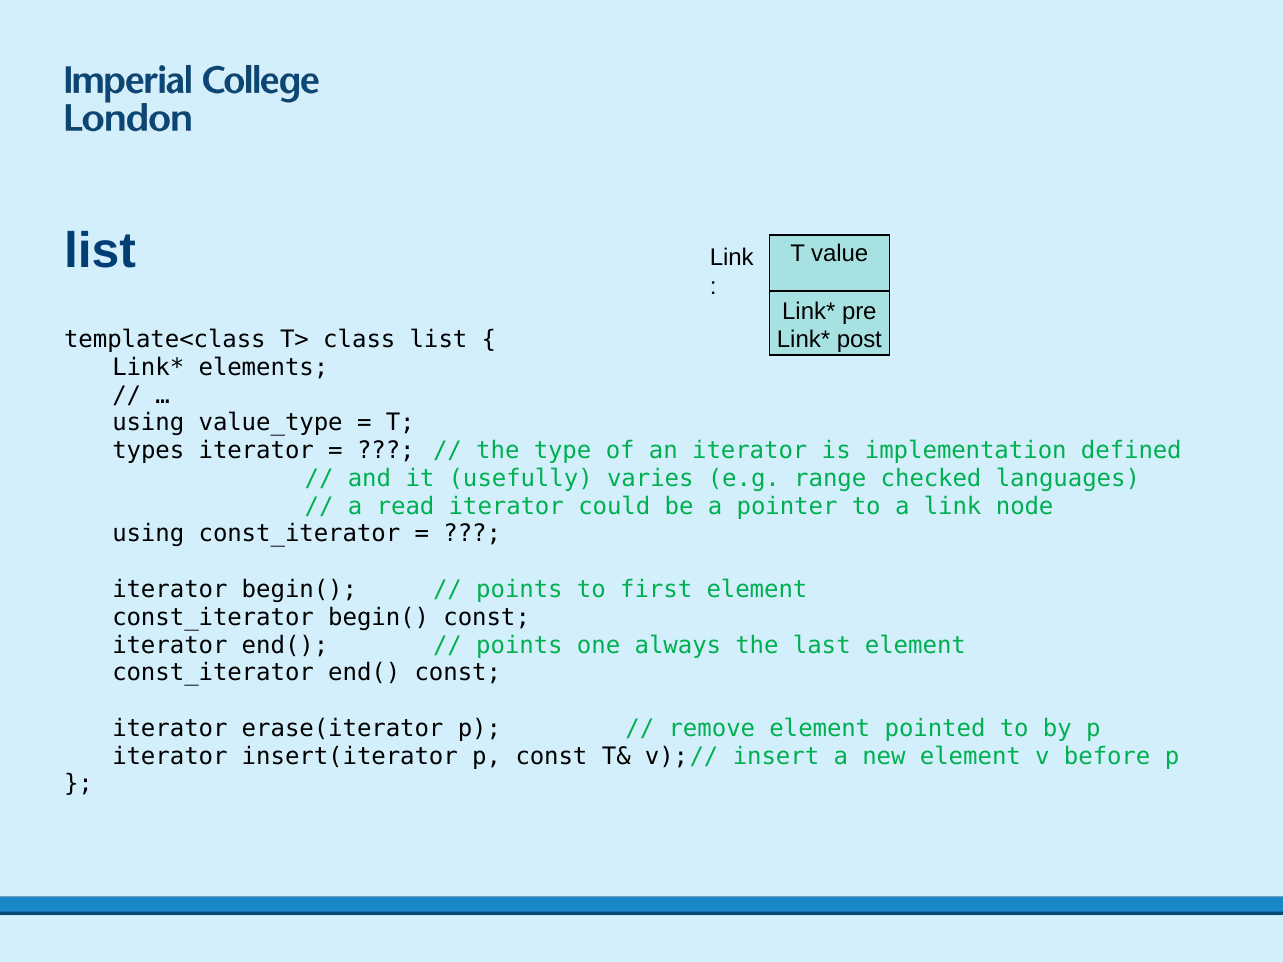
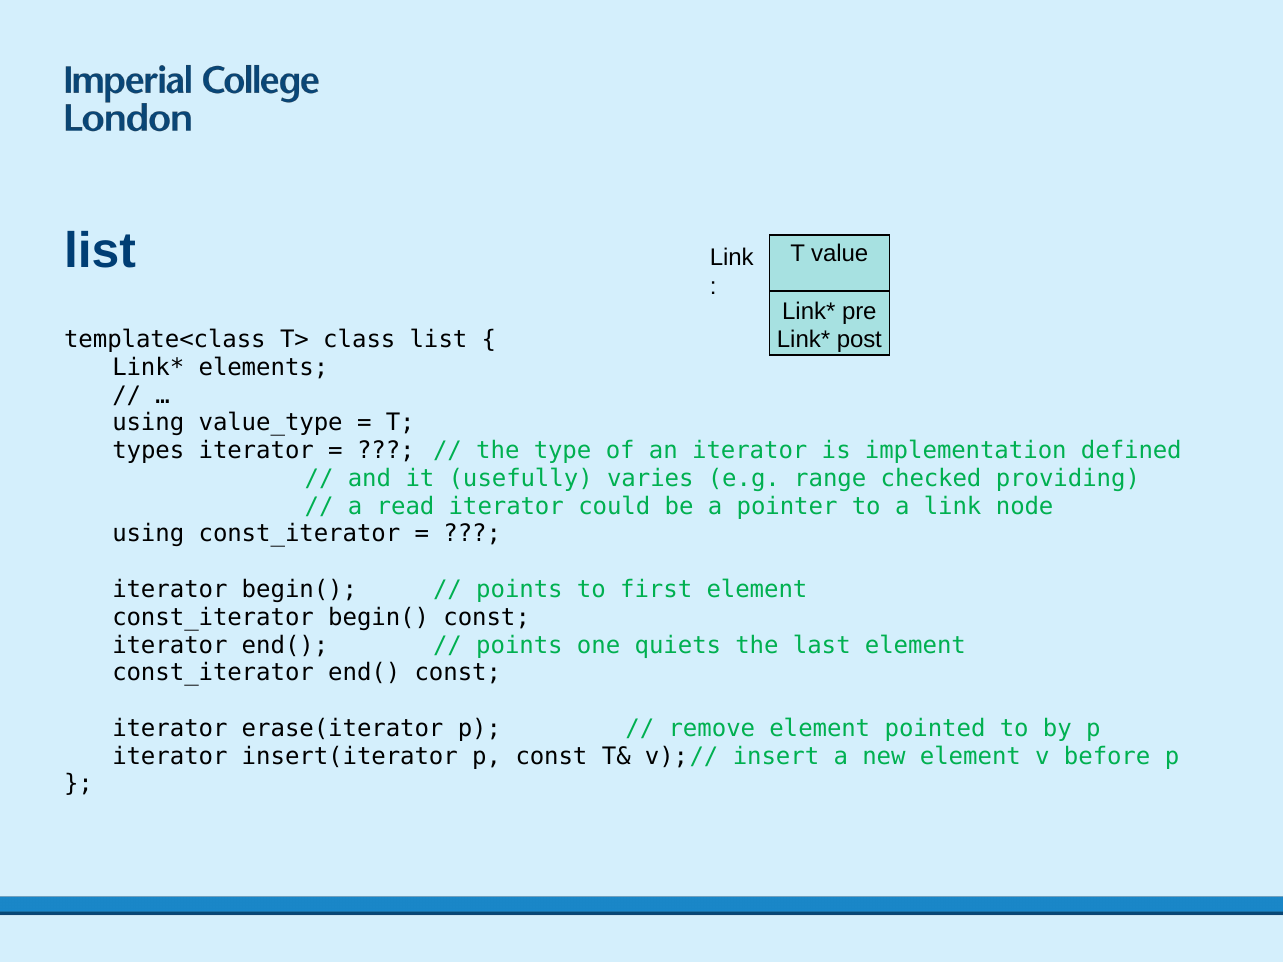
languages: languages -> providing (1068, 479)
always: always -> quiets (678, 645)
